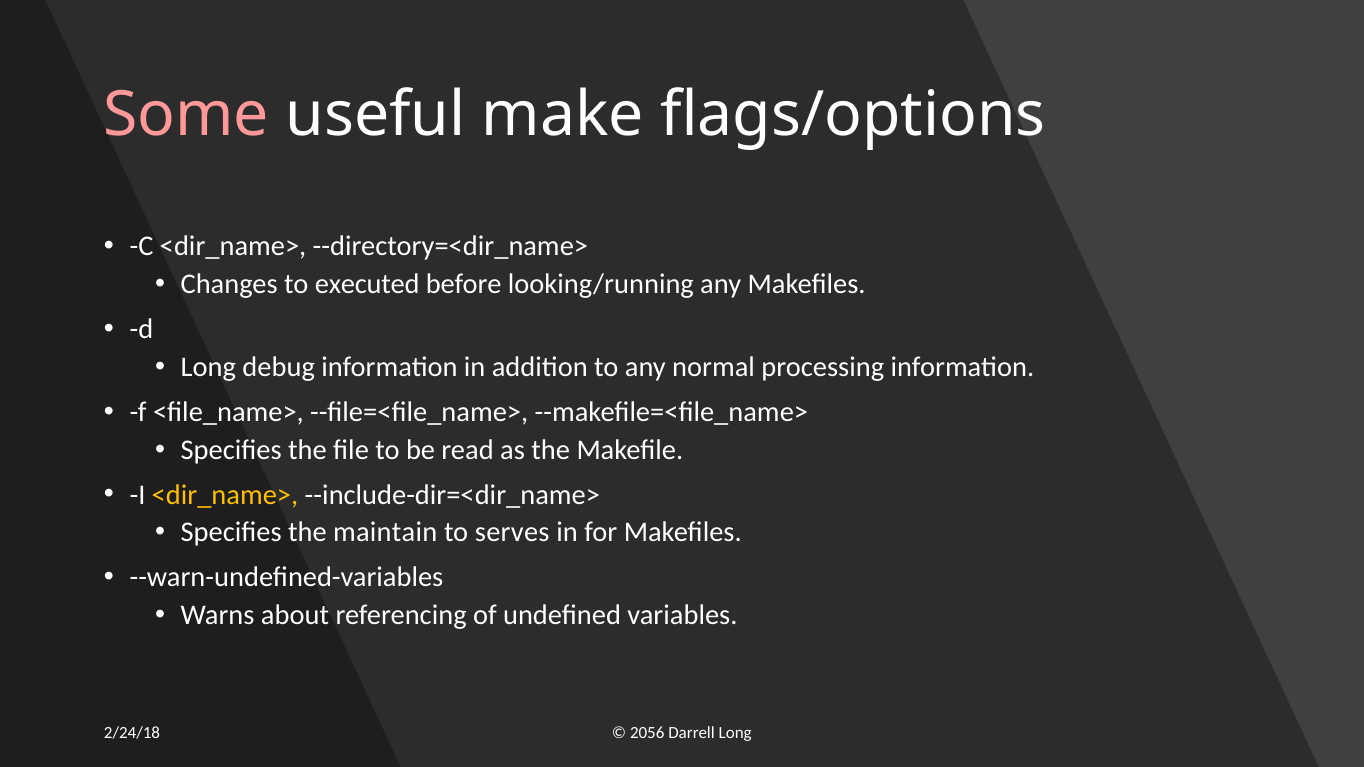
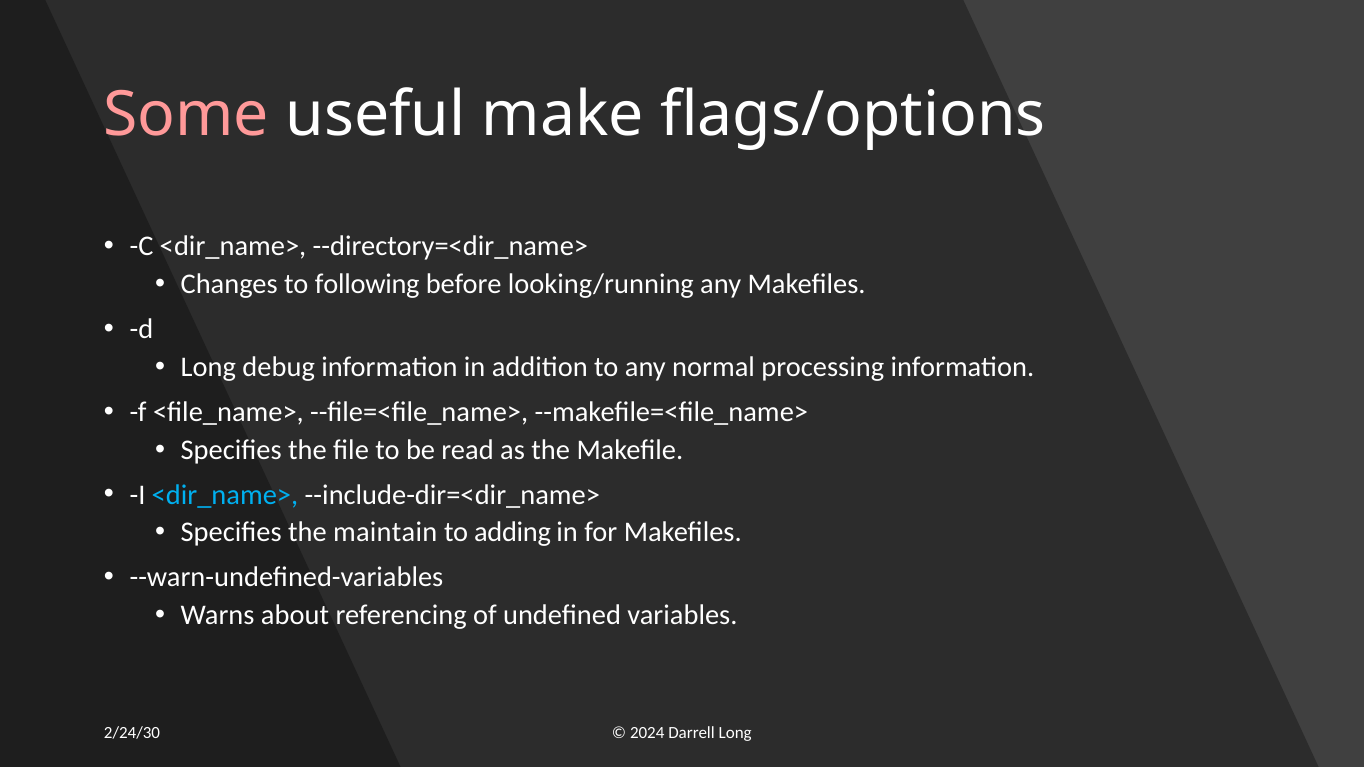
executed: executed -> following (367, 284)
<dir_name> colour: yellow -> light blue (225, 495)
serves: serves -> adding (513, 533)
2/24/18: 2/24/18 -> 2/24/30 (132, 733)
2056: 2056 -> 2024 (647, 733)
